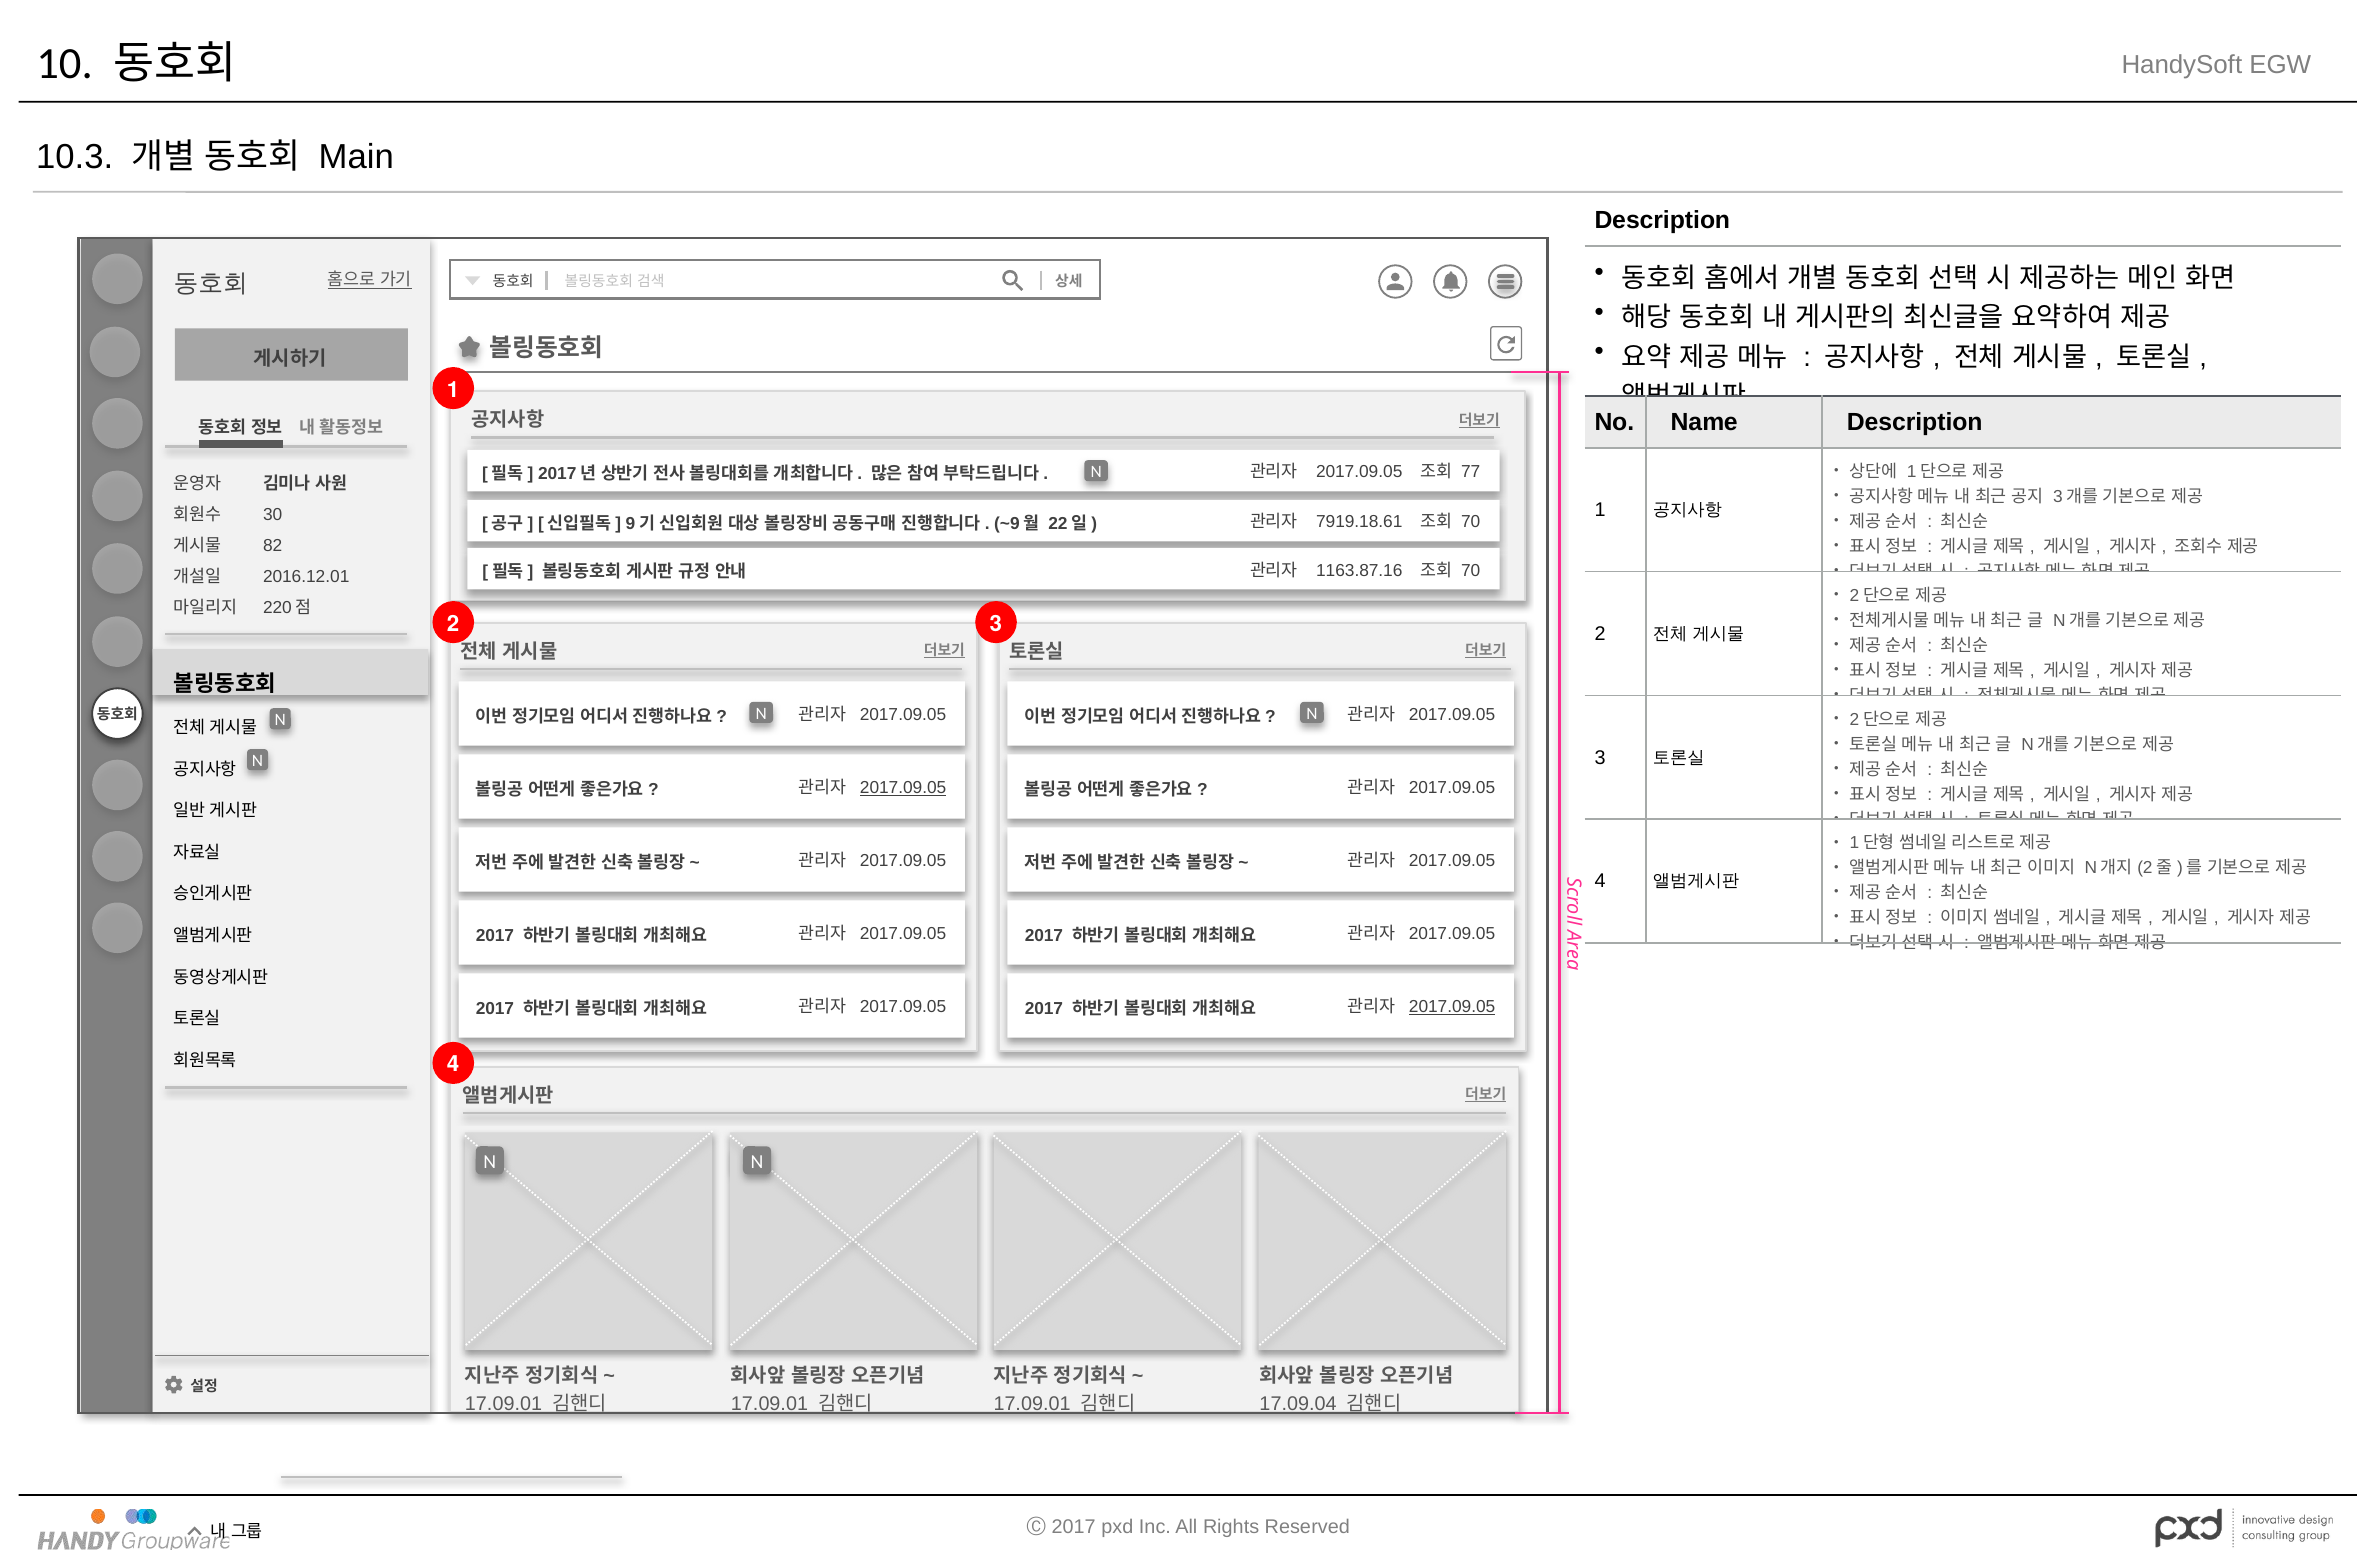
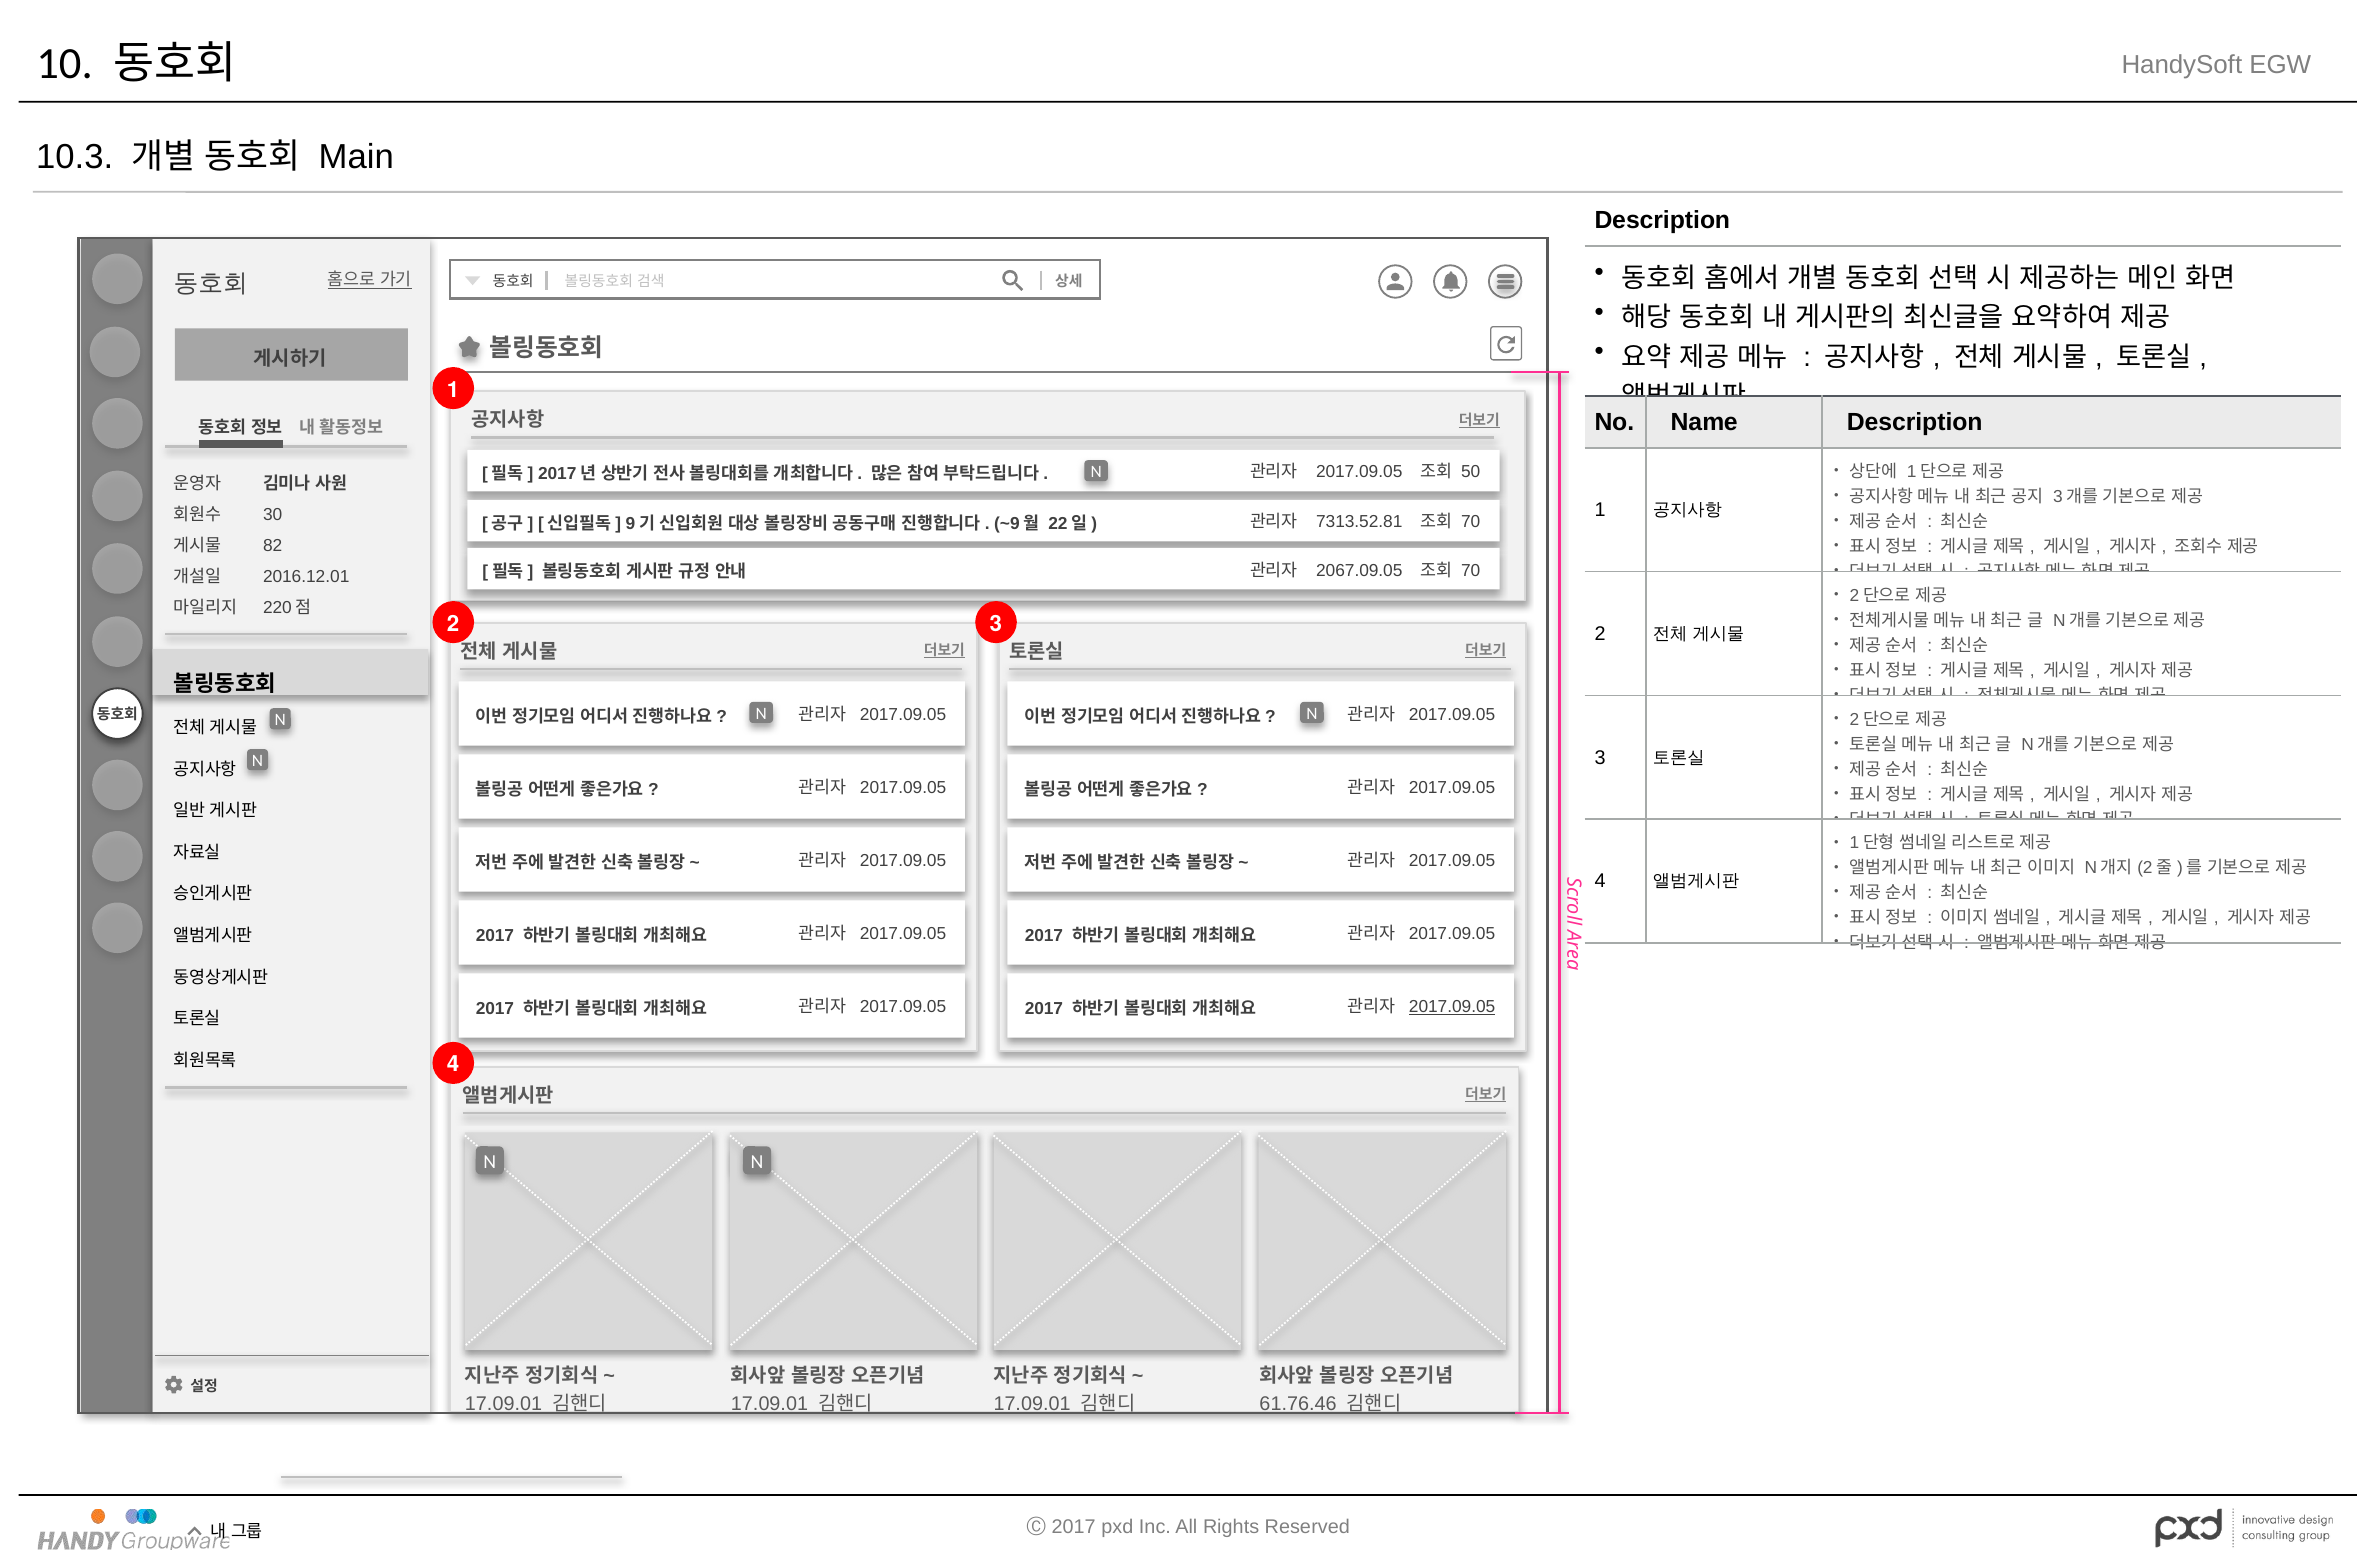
77: 77 -> 50 (1471, 472)
7919.18.61: 7919.18.61 -> 7313.52.81 (1359, 522)
1163.87.16: 1163.87.16 -> 2067.09.05 (1359, 571)
2017.09.05 underline: present -> none (903, 788)
17.09.04: 17.09.04 -> 61.76.46 (1298, 1405)
